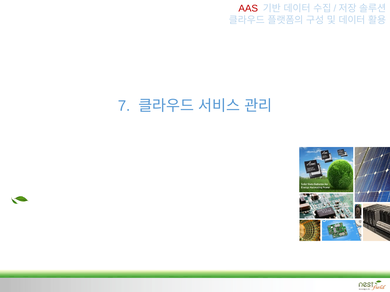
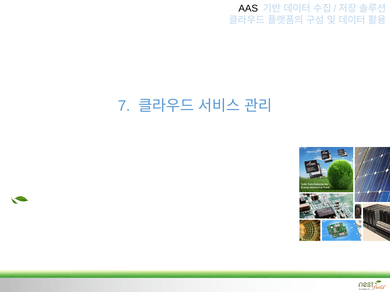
AAS colour: red -> black (248, 8)
